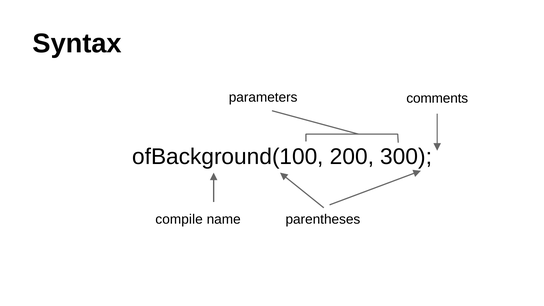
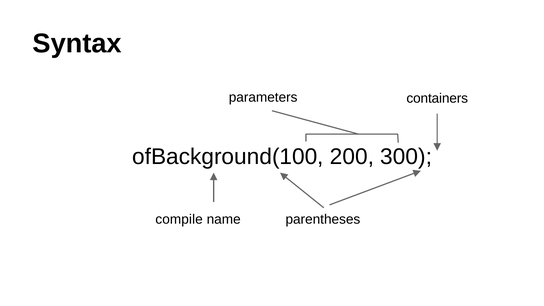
comments: comments -> containers (437, 98)
